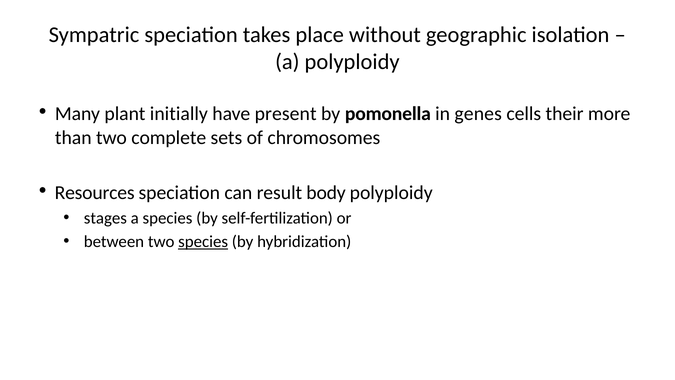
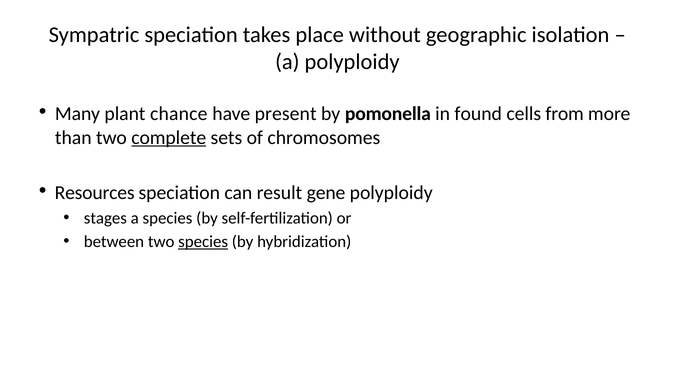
initially: initially -> chance (179, 114)
genes: genes -> found (478, 114)
their: their -> from (565, 114)
complete underline: none -> present (169, 138)
body: body -> gene (326, 193)
